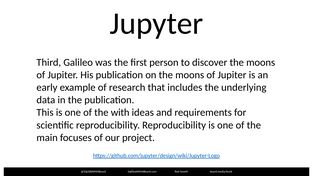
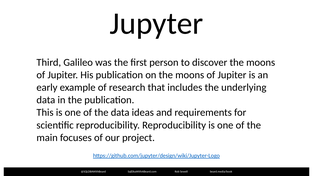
the with: with -> data (120, 113)
